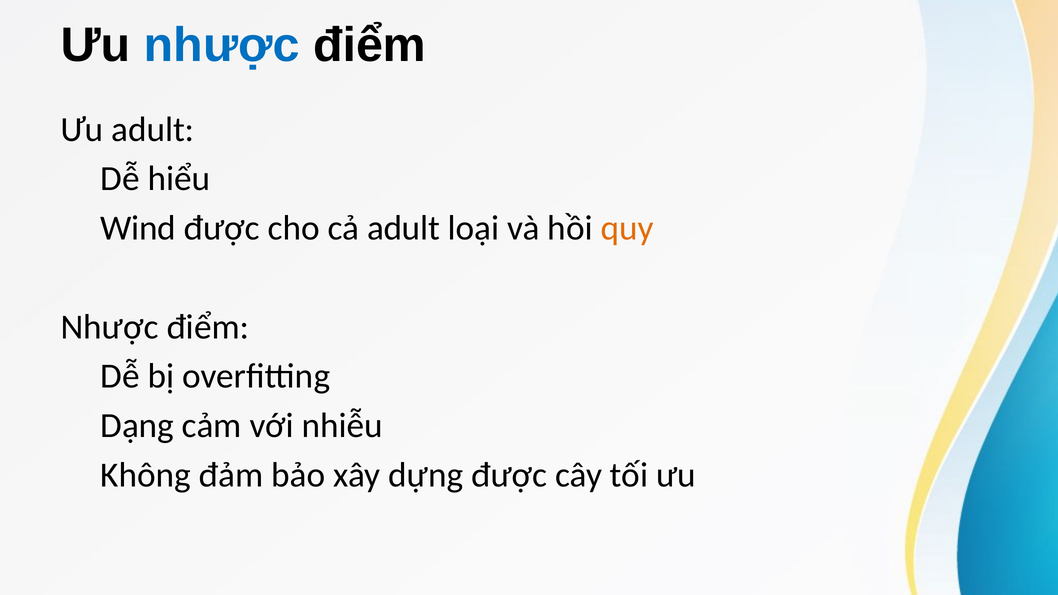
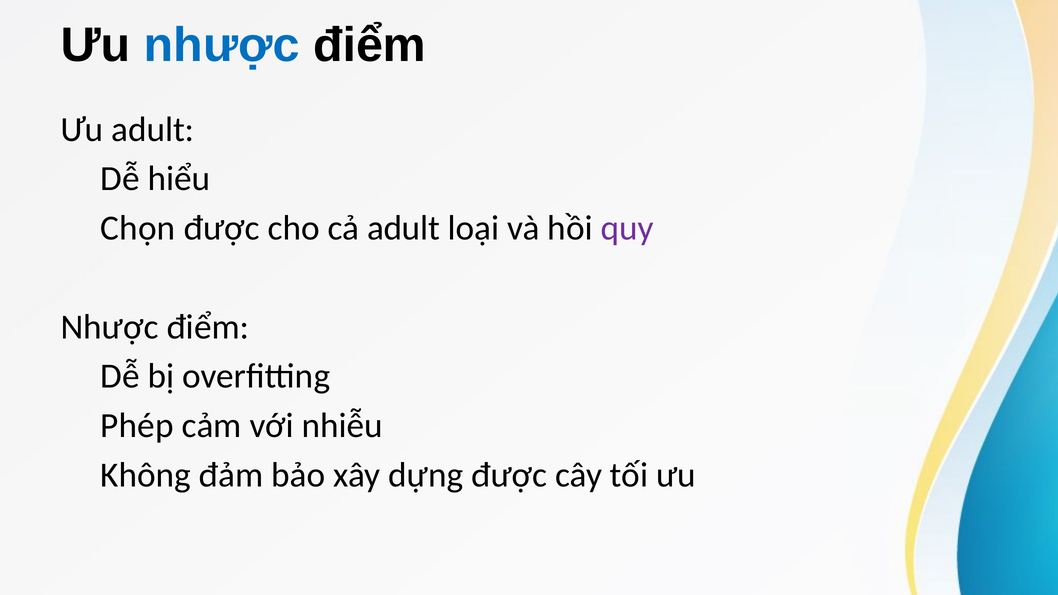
Wind: Wind -> Chọn (138, 228)
quy colour: orange -> purple (627, 228)
Dạng: Dạng -> Phép (137, 426)
